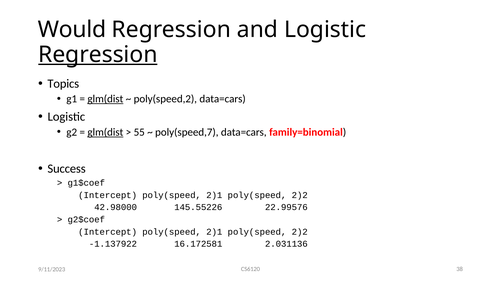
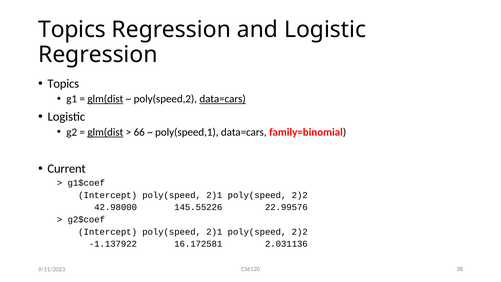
Would: Would -> Topics (72, 30)
Regression underline: present -> none (98, 54)
data=cars underline: none -> present (223, 99)
55: 55 -> 66 (139, 132)
poly(speed,7: poly(speed,7 -> poly(speed,1 (187, 132)
Success: Success -> Current (67, 169)
